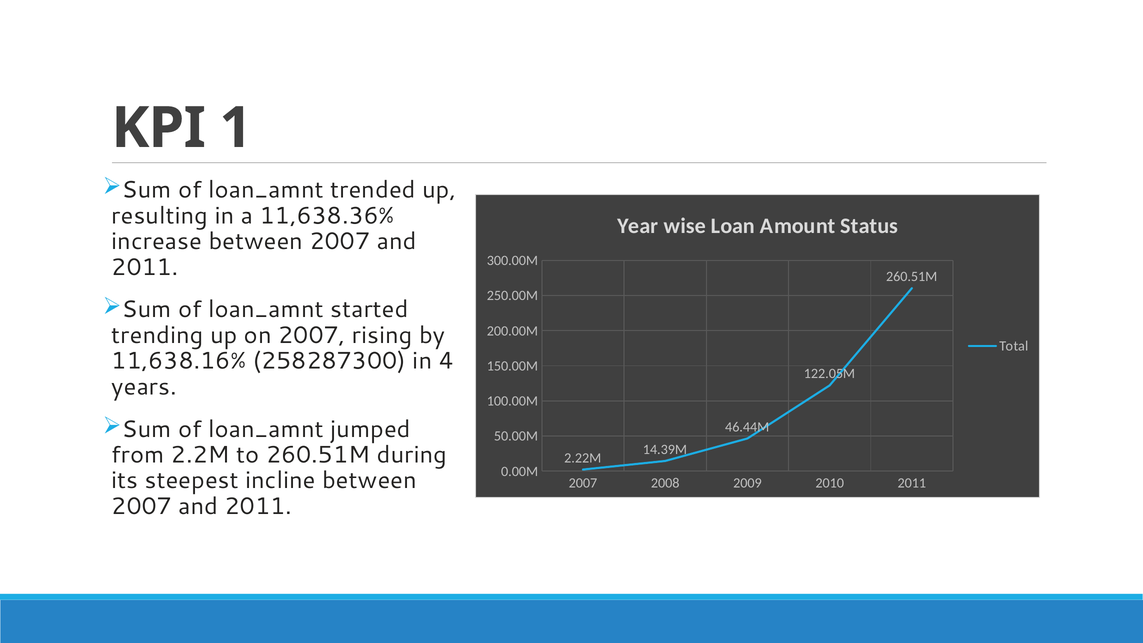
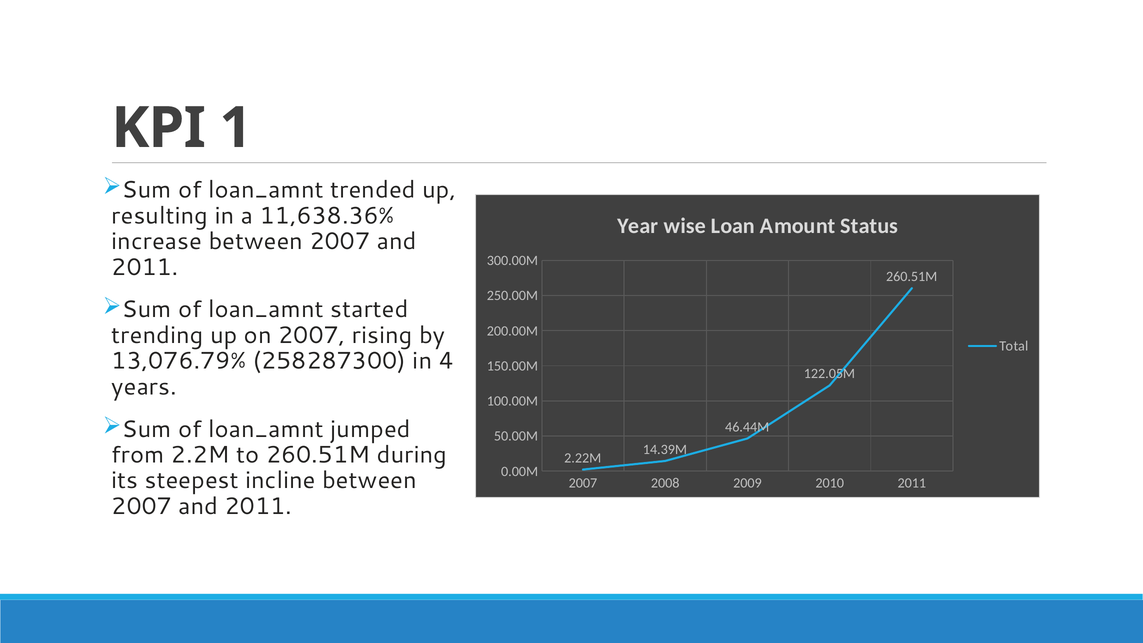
11,638.16%: 11,638.16% -> 13,076.79% (179, 361)
